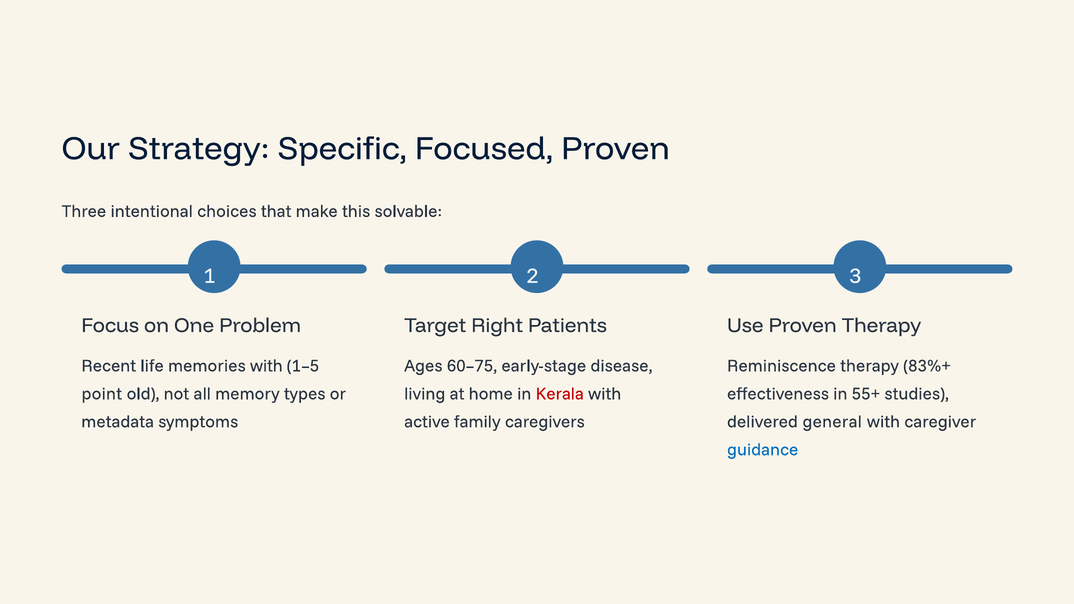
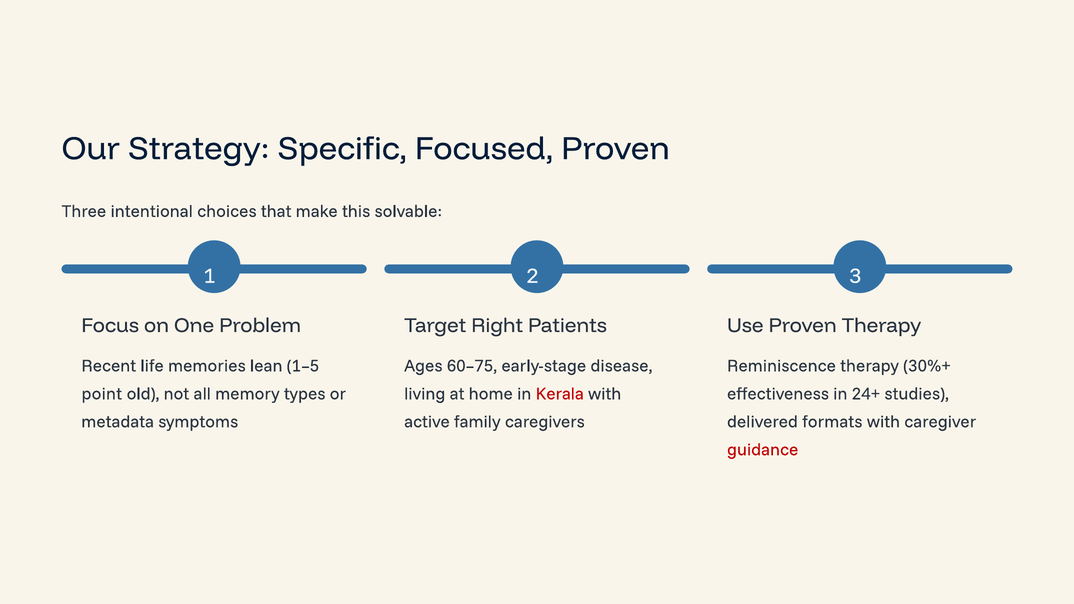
memories with: with -> lean (266, 366)
83%+: 83%+ -> 30%+ (927, 366)
55+: 55+ -> 24+ (866, 394)
general: general -> formats (832, 422)
guidance colour: blue -> red (763, 450)
